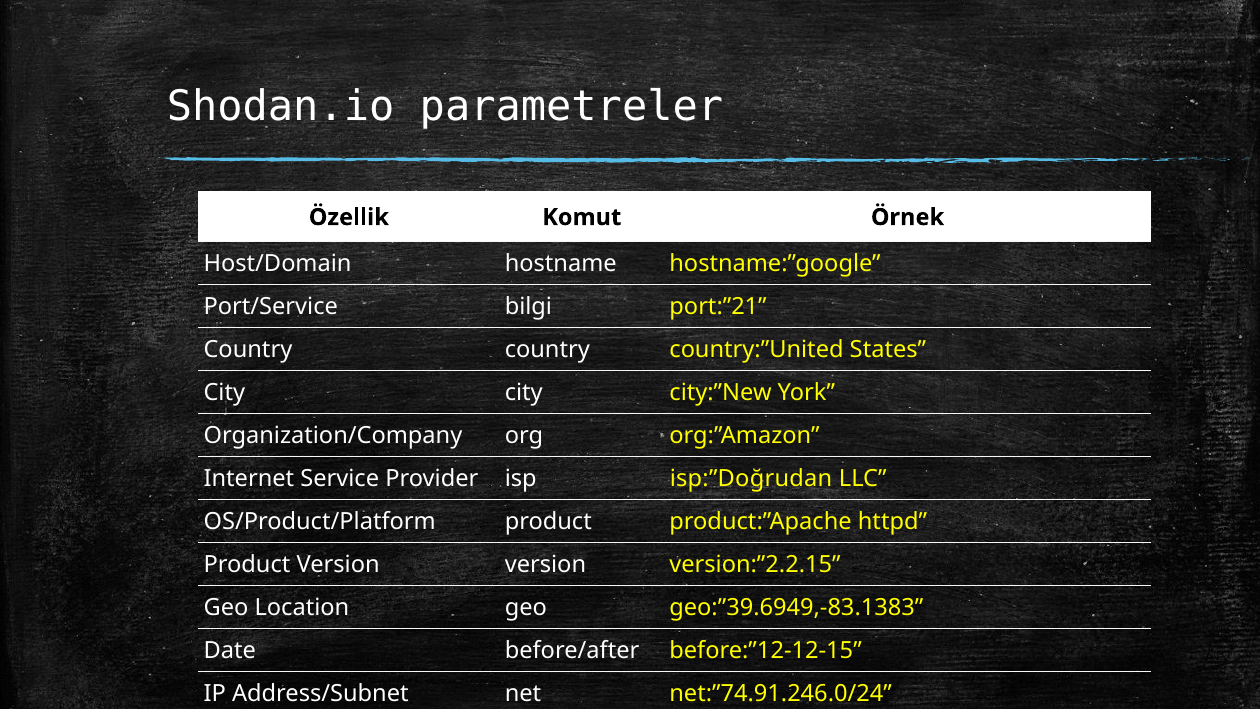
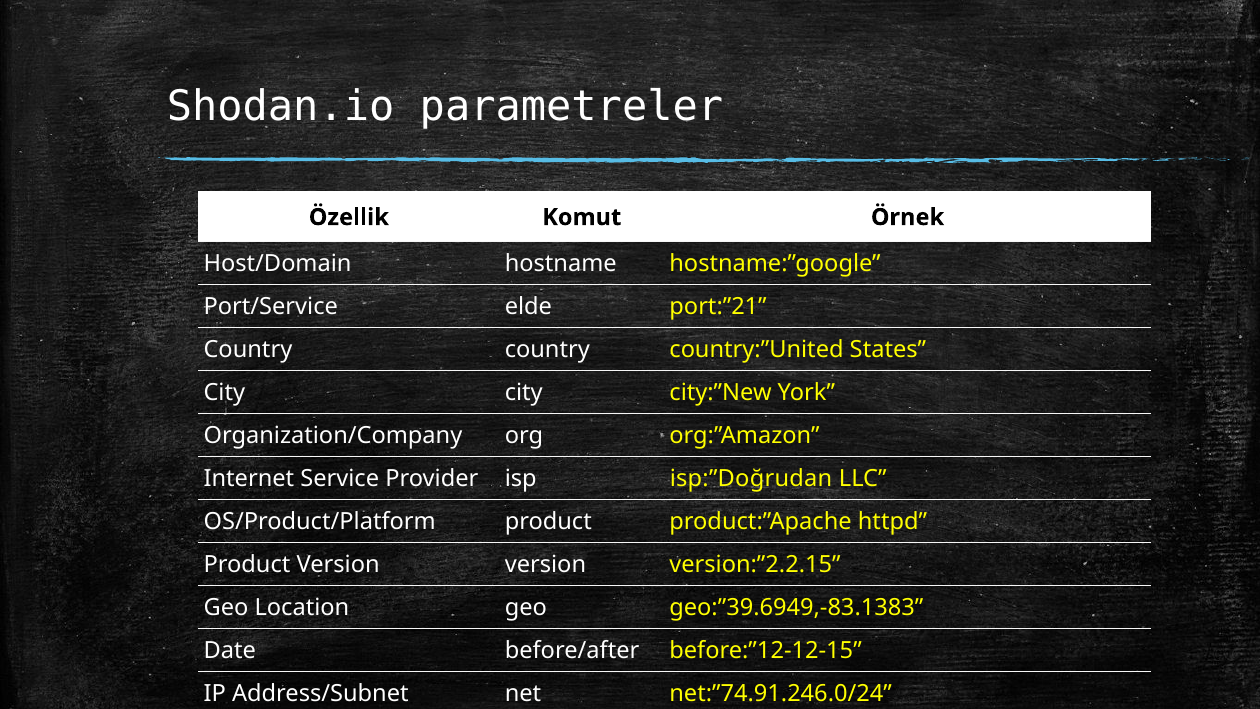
bilgi: bilgi -> elde (528, 307)
